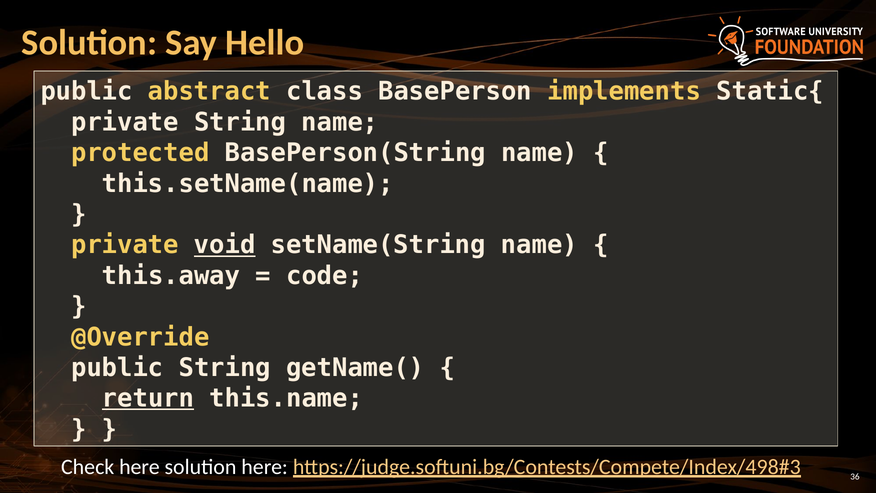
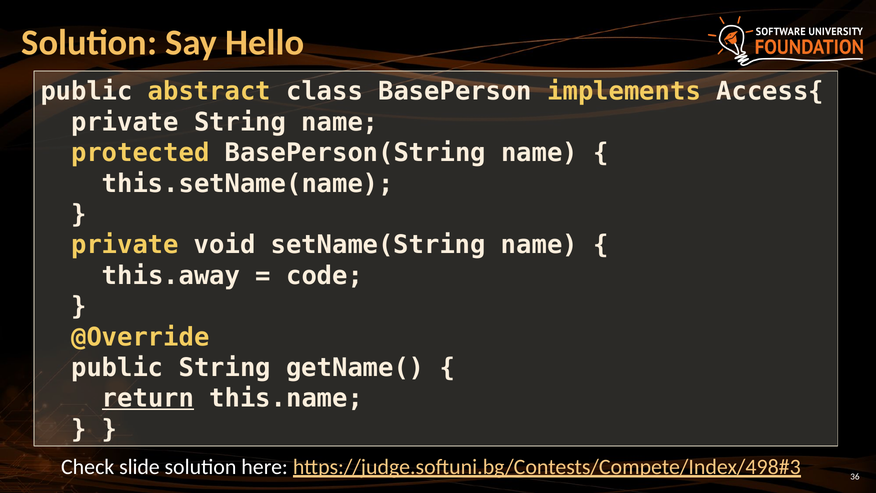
Static{: Static{ -> Access{ (770, 92)
void underline: present -> none (225, 245)
Check here: here -> slide (139, 467)
